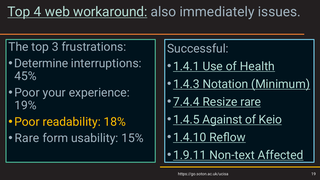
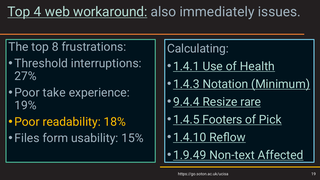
top 3: 3 -> 8 (55, 47)
Successful: Successful -> Calculating (198, 49)
Determine: Determine -> Threshold (41, 63)
45%: 45% -> 27% (26, 76)
your: your -> take (54, 93)
7.4.4: 7.4.4 -> 9.4.4 (186, 102)
Against: Against -> Footers (222, 120)
Keio: Keio -> Pick (270, 120)
Rare: Rare -> Files (27, 138)
1.9.11: 1.9.11 -> 1.9.49 (190, 155)
